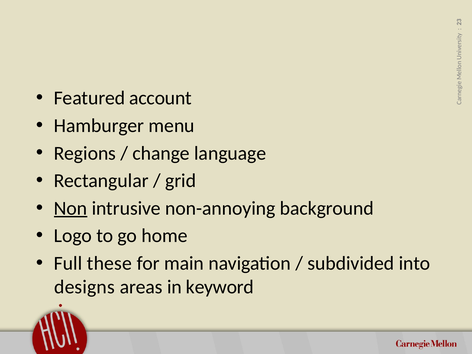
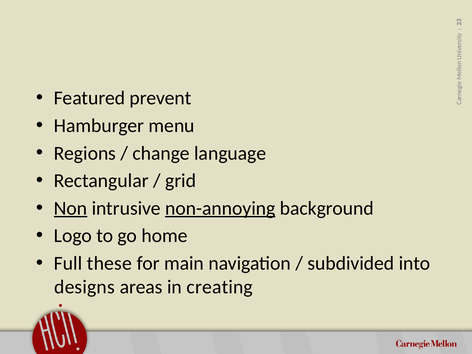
account: account -> prevent (160, 98)
non-annoying underline: none -> present (220, 208)
keyword: keyword -> creating (220, 287)
